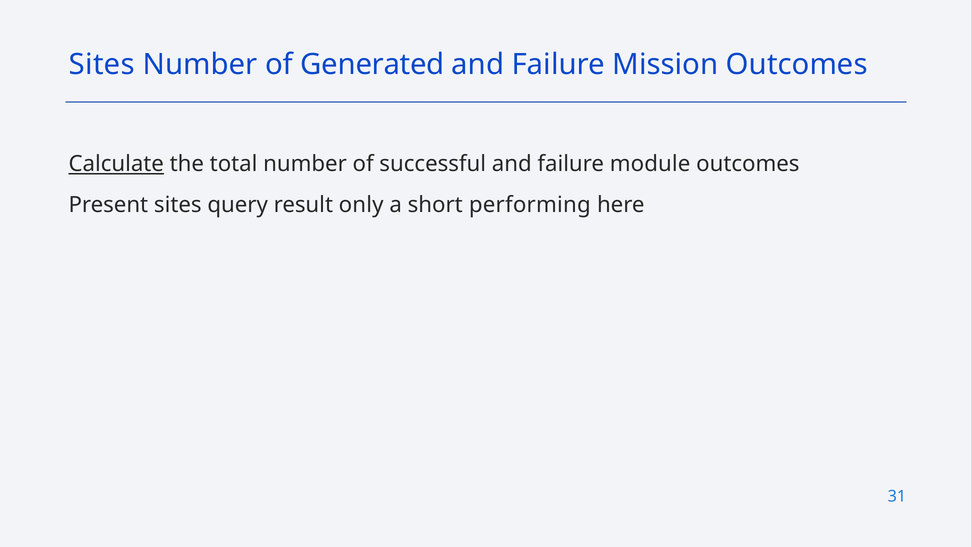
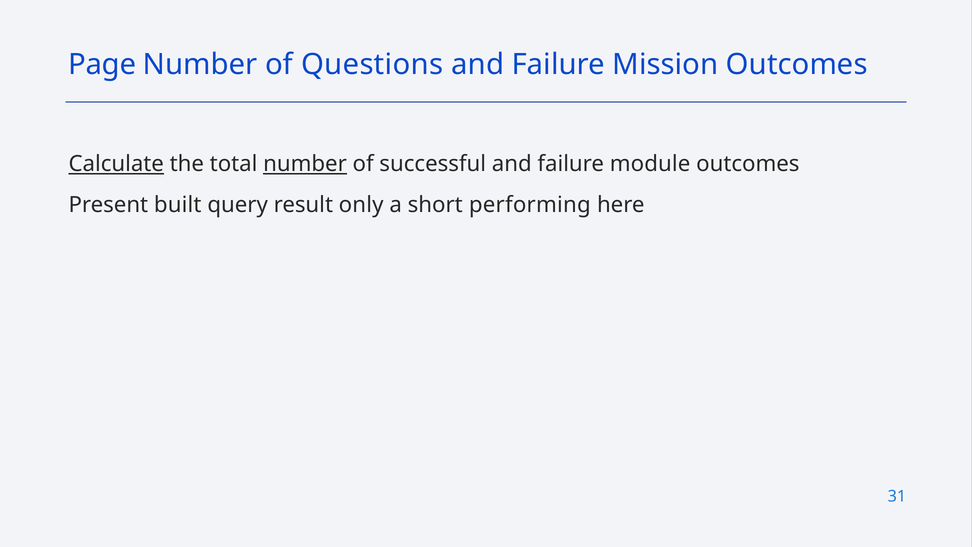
Sites: Sites -> Page (102, 65)
Generated: Generated -> Questions (372, 65)
number underline: none -> present (305, 164)
Present sites: sites -> built (178, 205)
